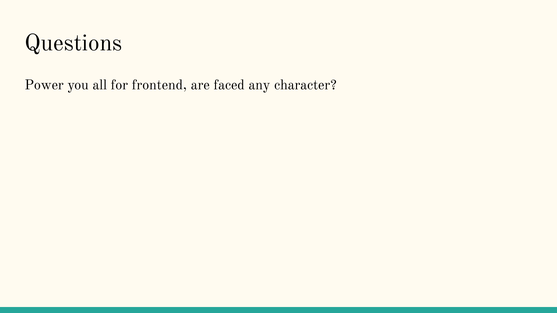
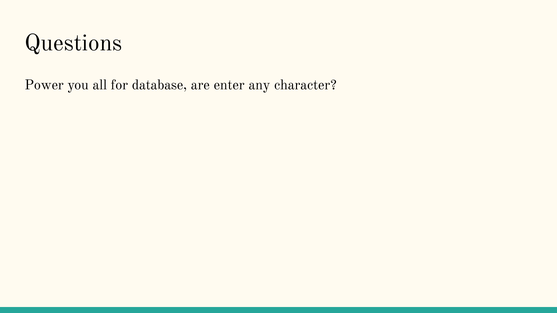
frontend: frontend -> database (159, 85)
faced: faced -> enter (229, 85)
